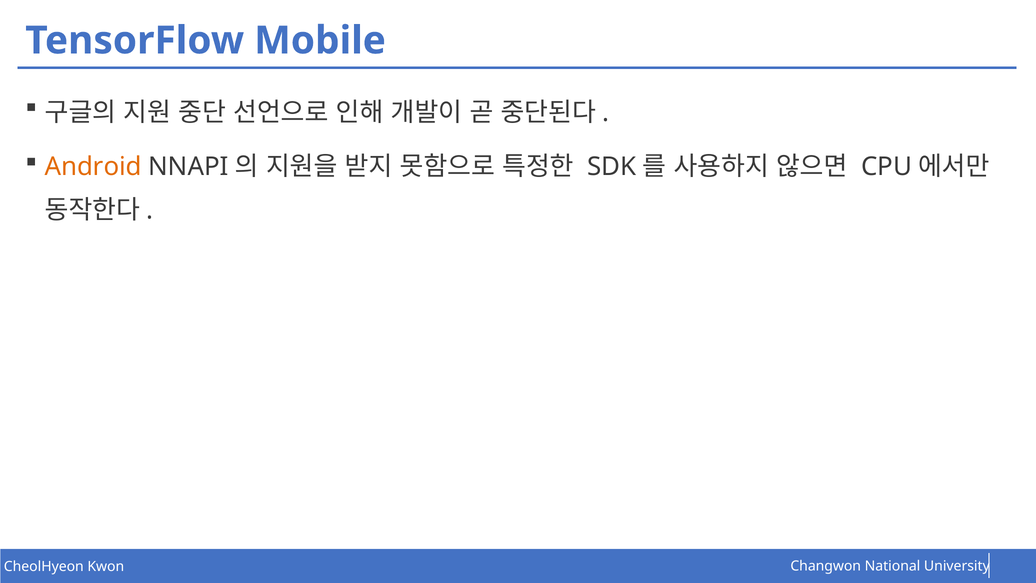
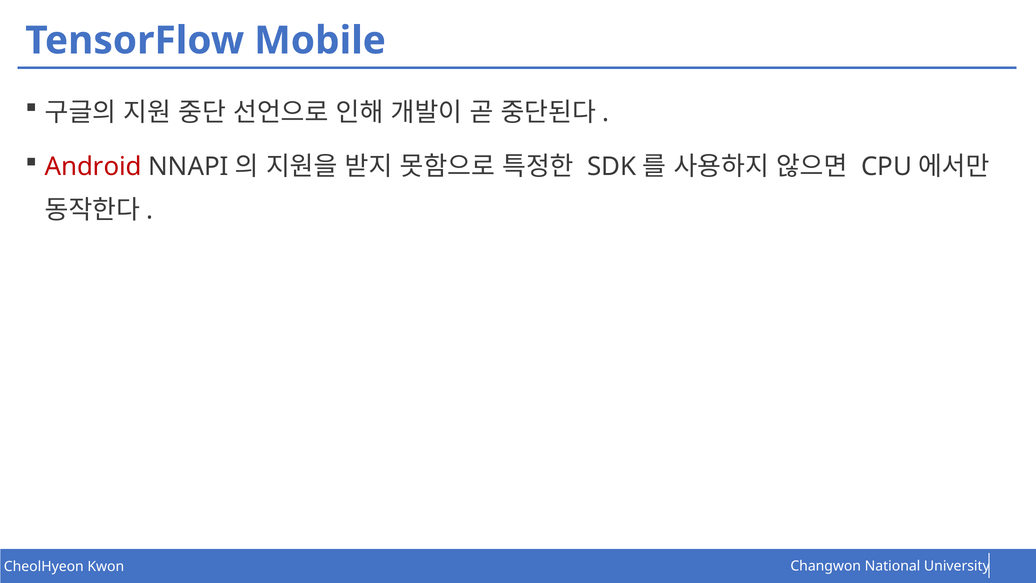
Android colour: orange -> red (93, 167)
